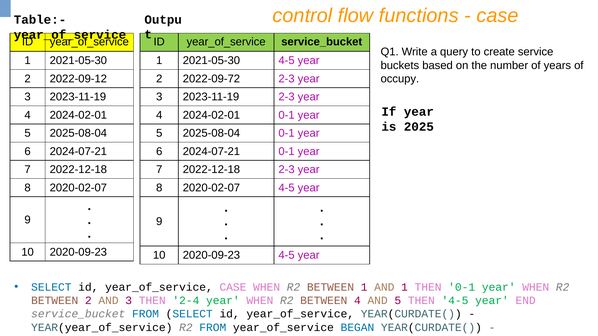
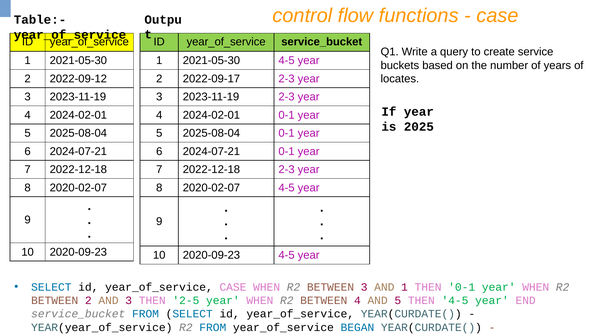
2022-09-72: 2022-09-72 -> 2022-09-17 (211, 79)
occupy: occupy -> locates (400, 79)
BETWEEN 1: 1 -> 3 (364, 287)
2-4: 2-4 -> 2-5 (186, 301)
